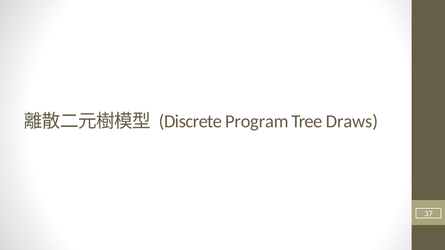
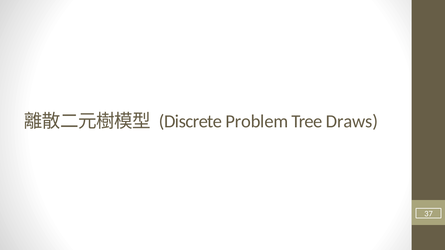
Program: Program -> Problem (257, 122)
